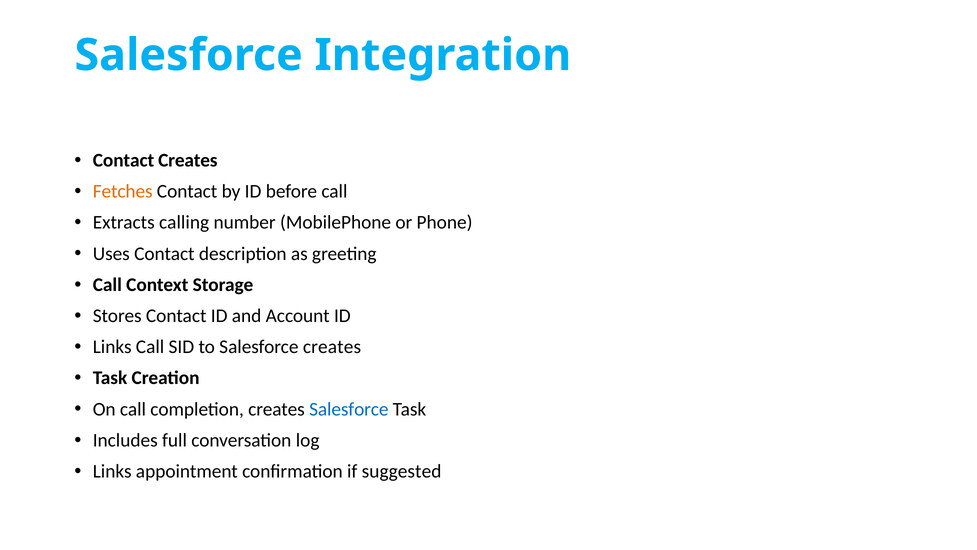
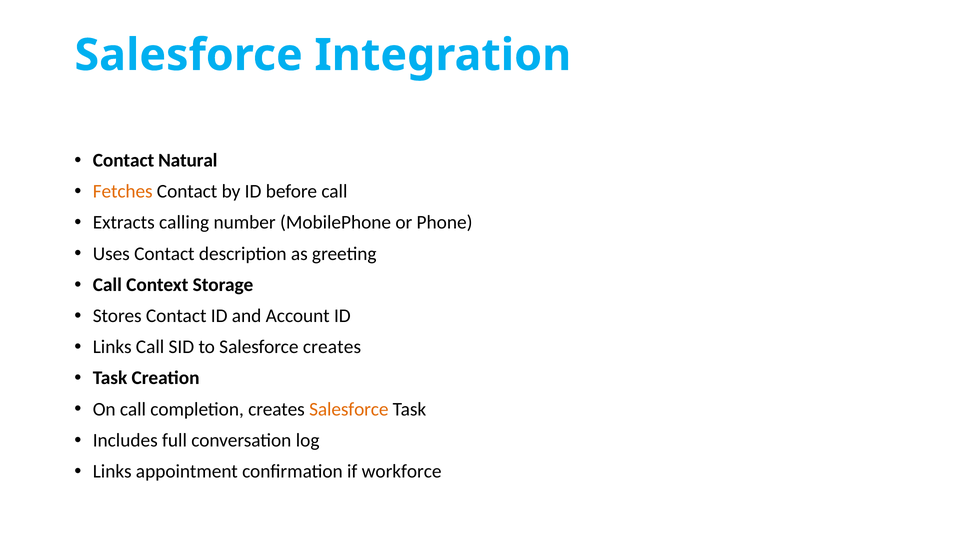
Contact Creates: Creates -> Natural (188, 160)
Salesforce colour: blue -> orange (349, 409)
suggested: suggested -> workforce (402, 471)
